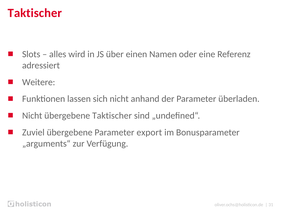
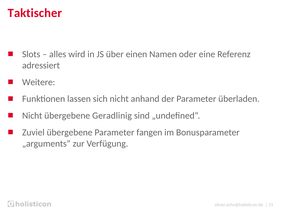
übergebene Taktischer: Taktischer -> Geradlinig (112, 115)
export: export -> fangen (149, 132)
